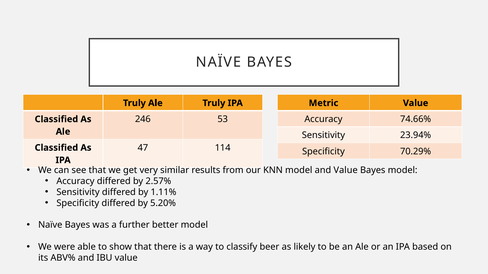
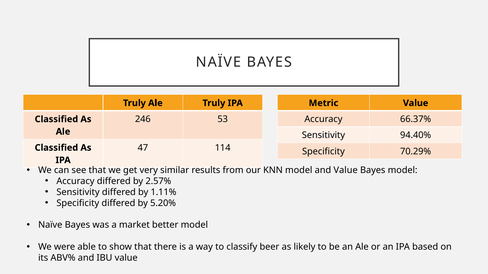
74.66%: 74.66% -> 66.37% (416, 119)
23.94%: 23.94% -> 94.40% (416, 135)
further: further -> market (134, 225)
